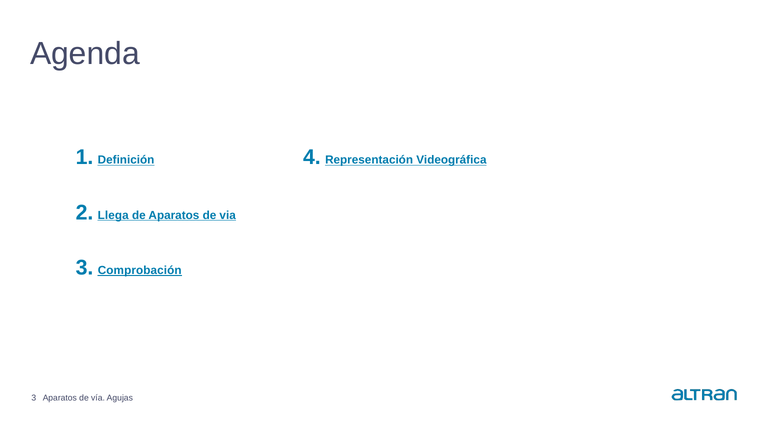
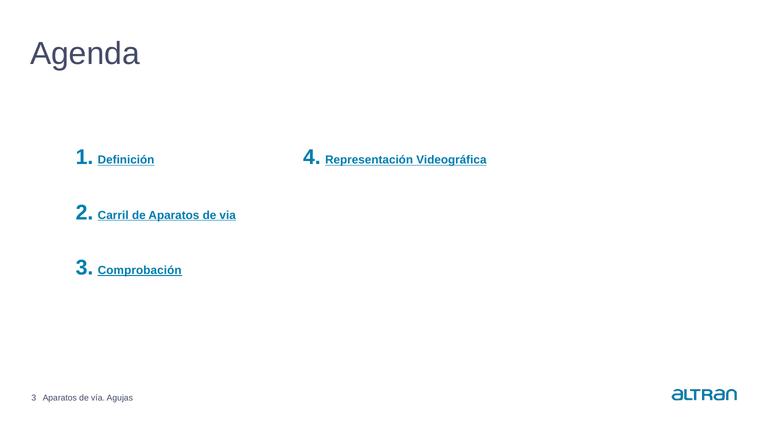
Llega: Llega -> Carril (113, 215)
